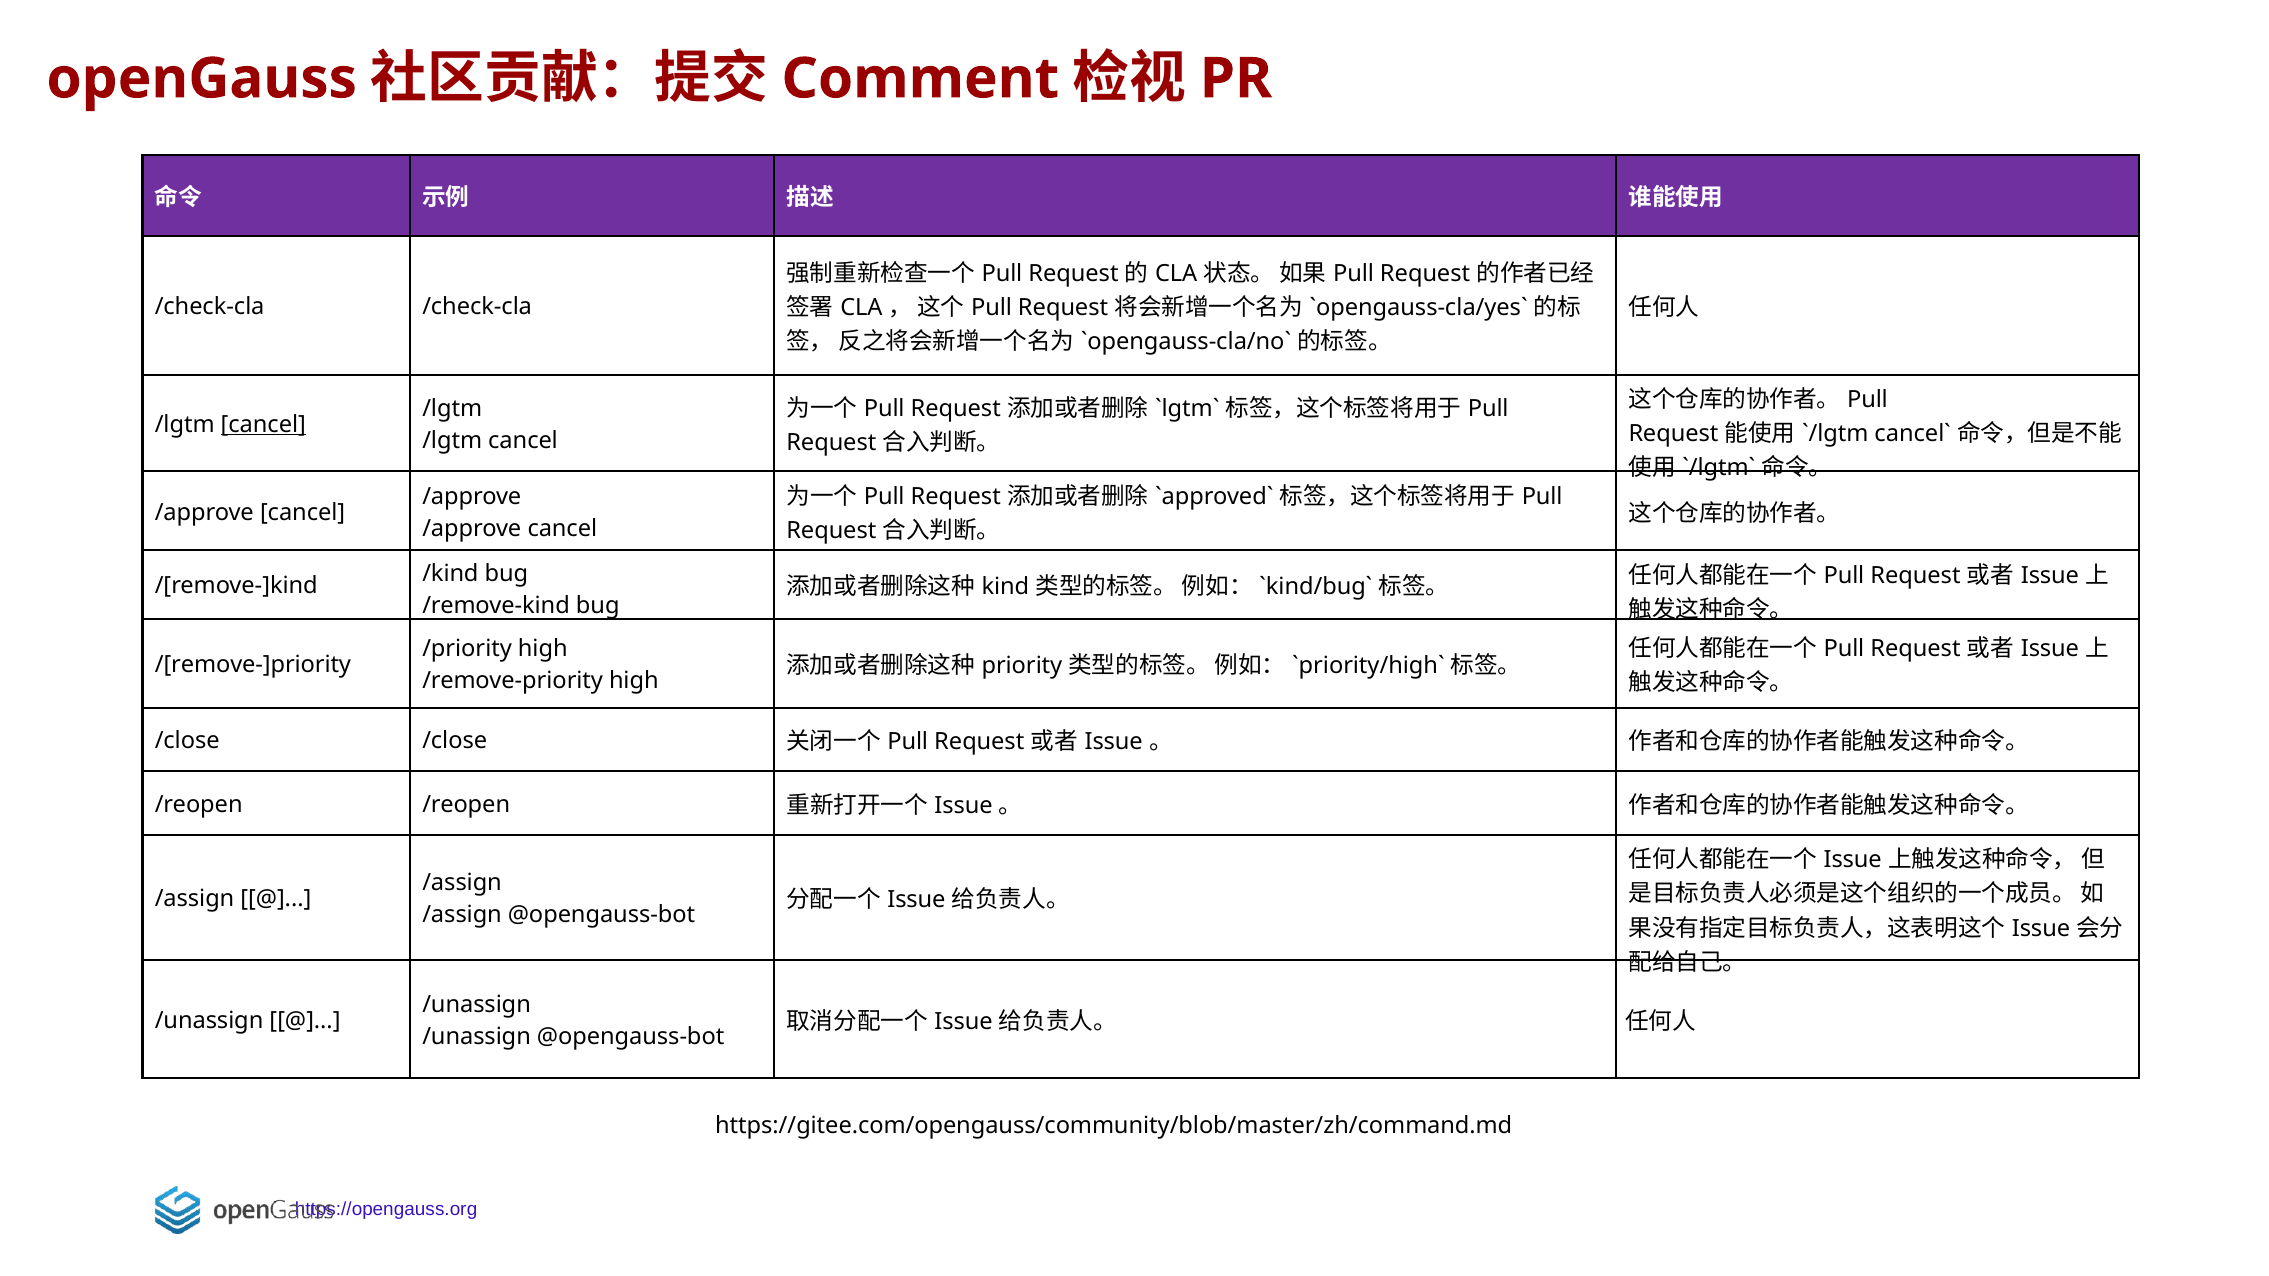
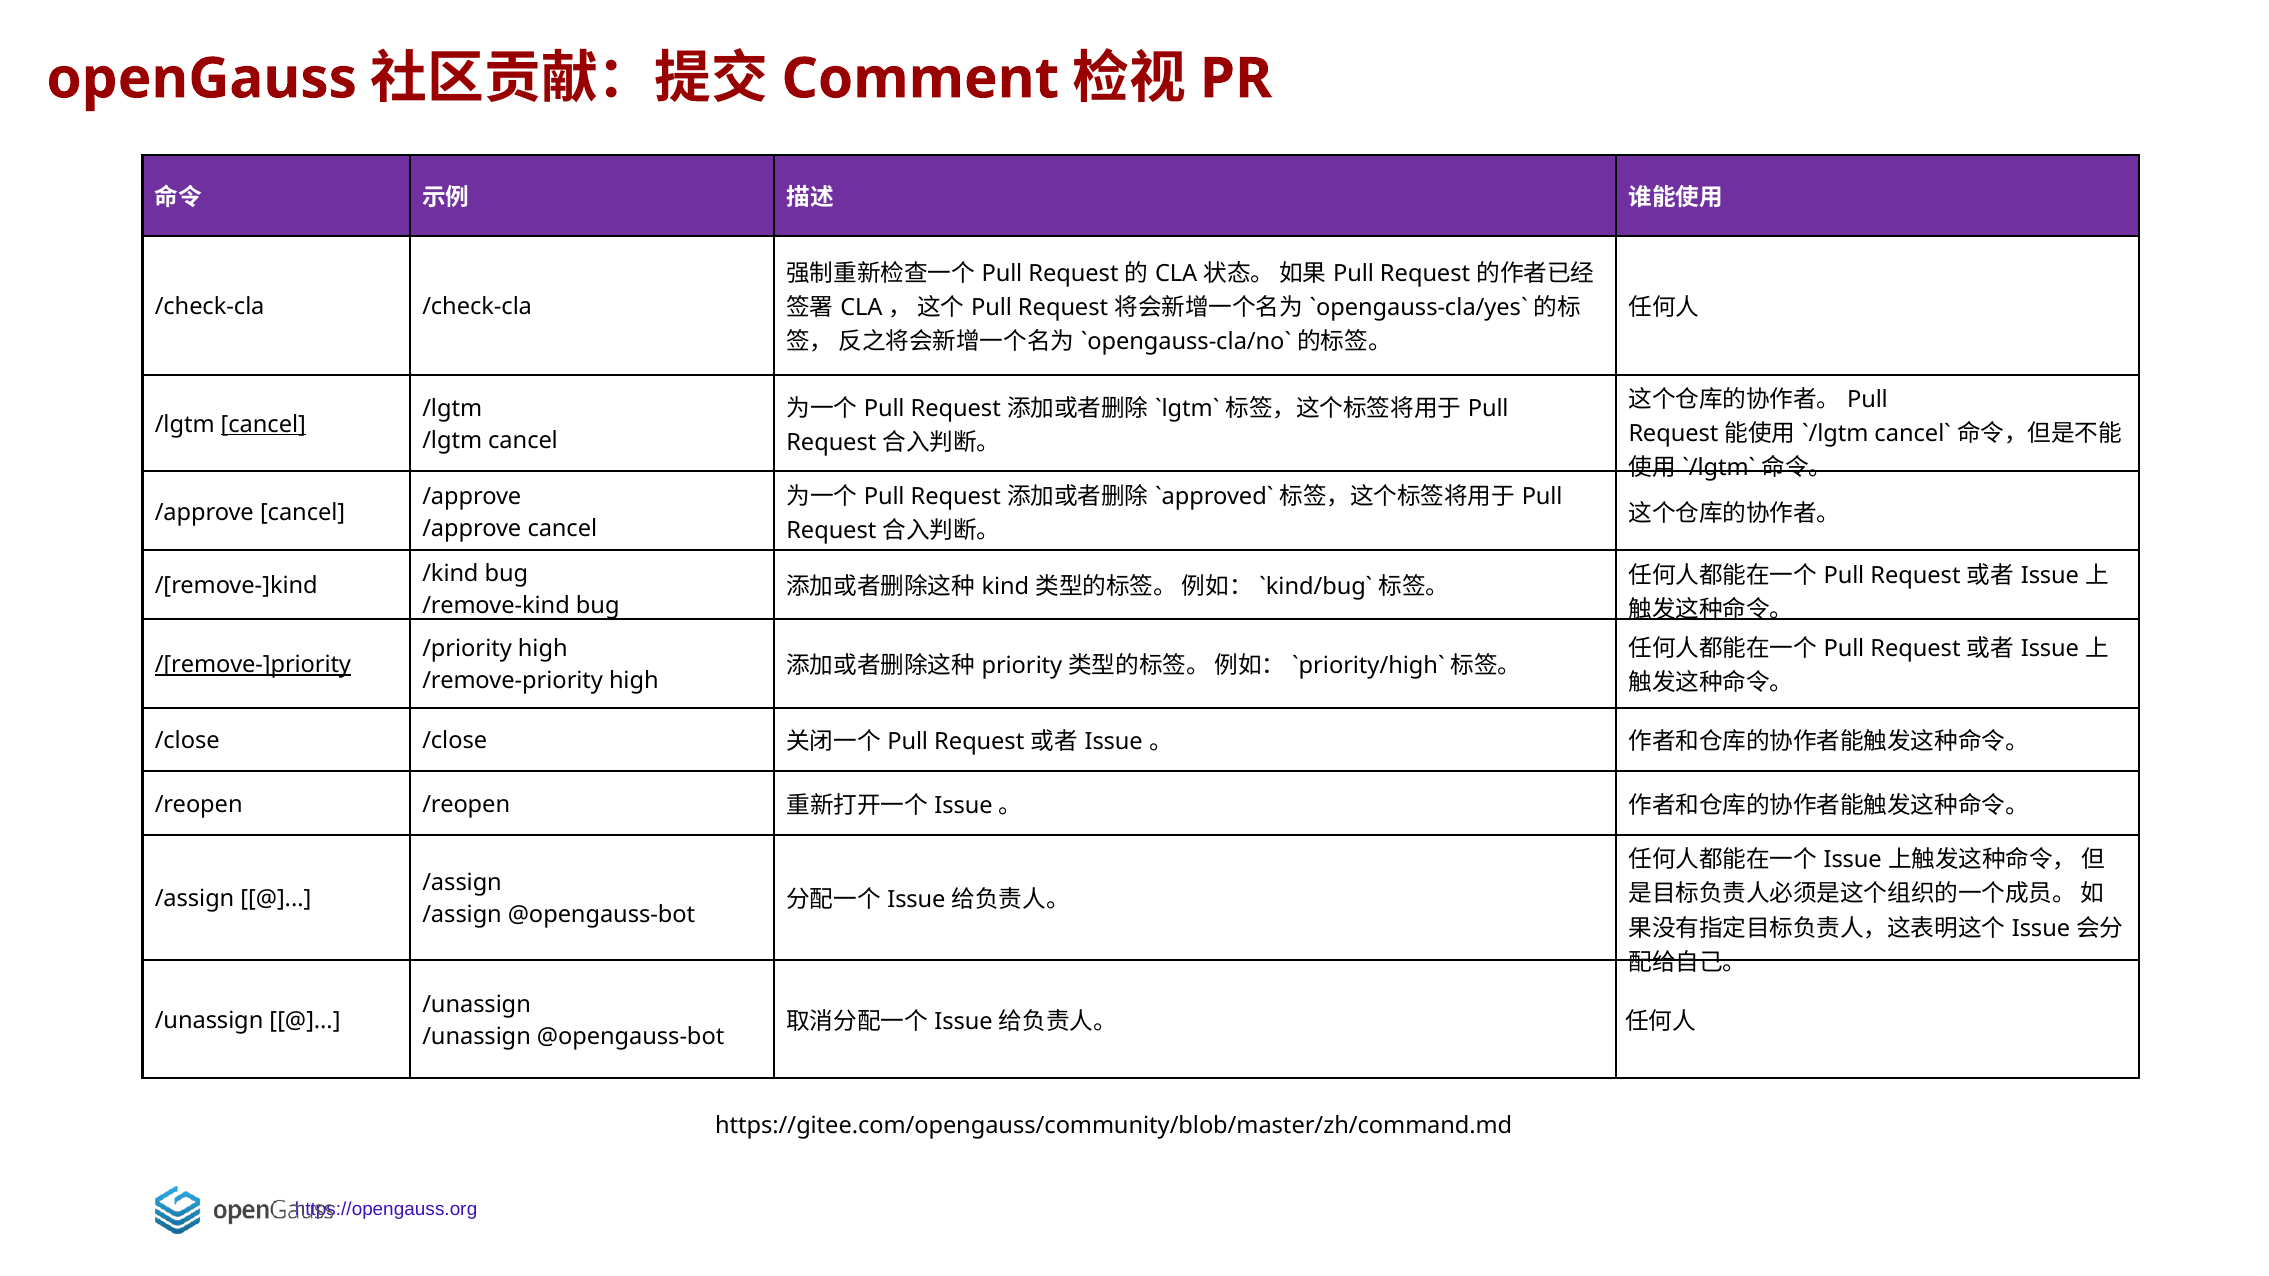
/[remove-]priority underline: none -> present (253, 665)
